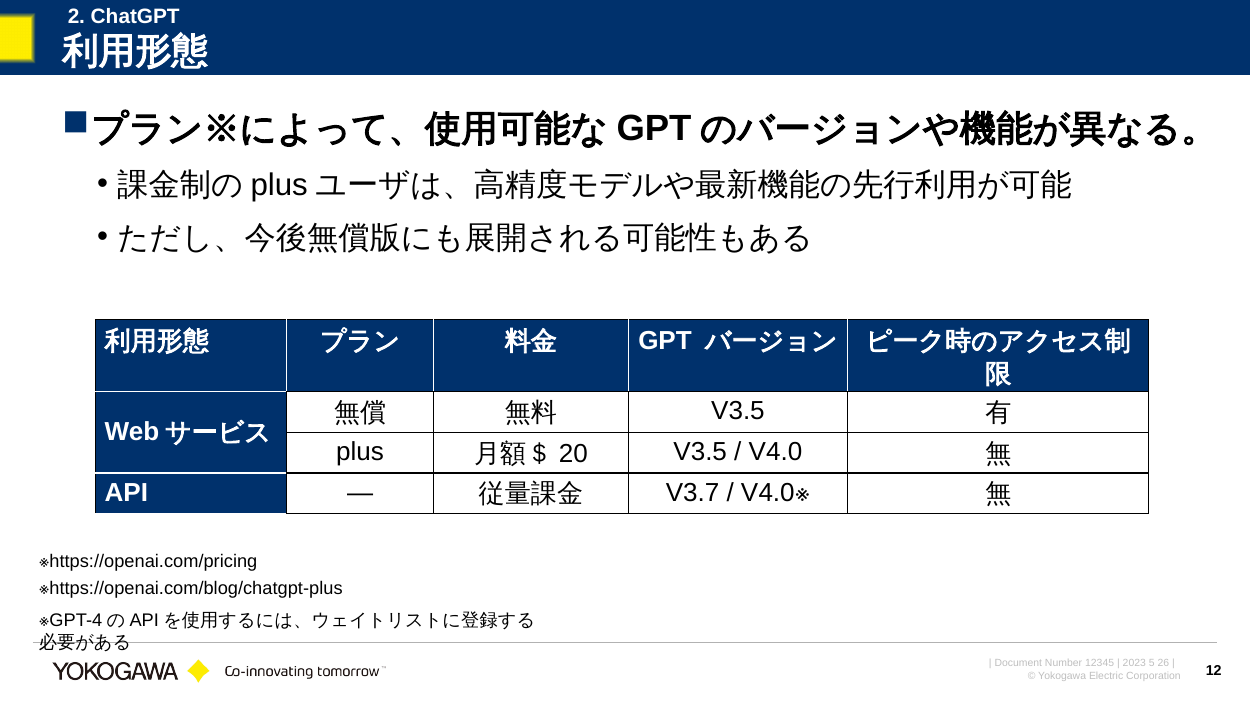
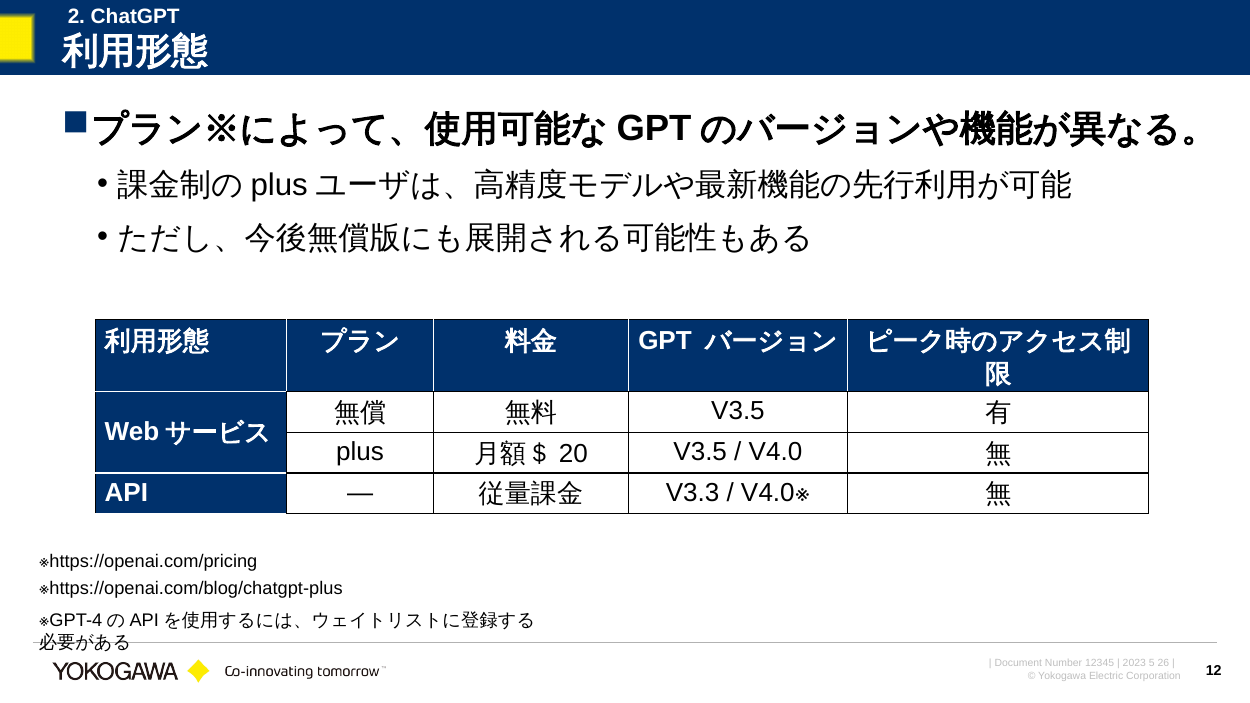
V3.7: V3.7 -> V3.3 (693, 493)
